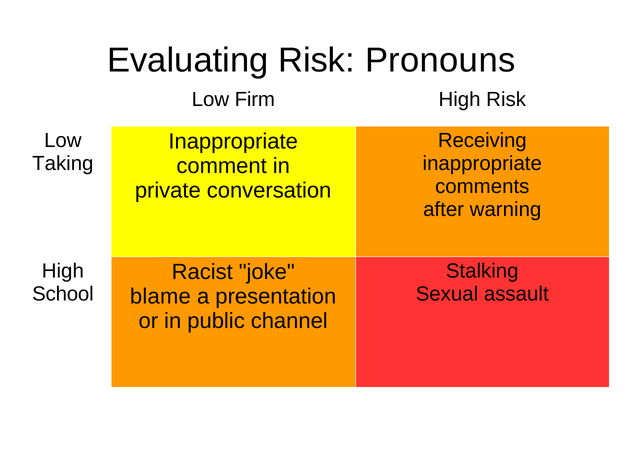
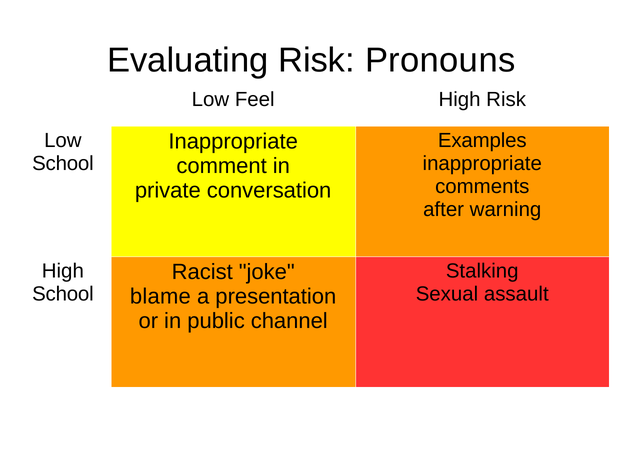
Firm: Firm -> Feel (255, 99)
Receiving: Receiving -> Examples (482, 141)
Taking: Taking -> School (63, 164)
